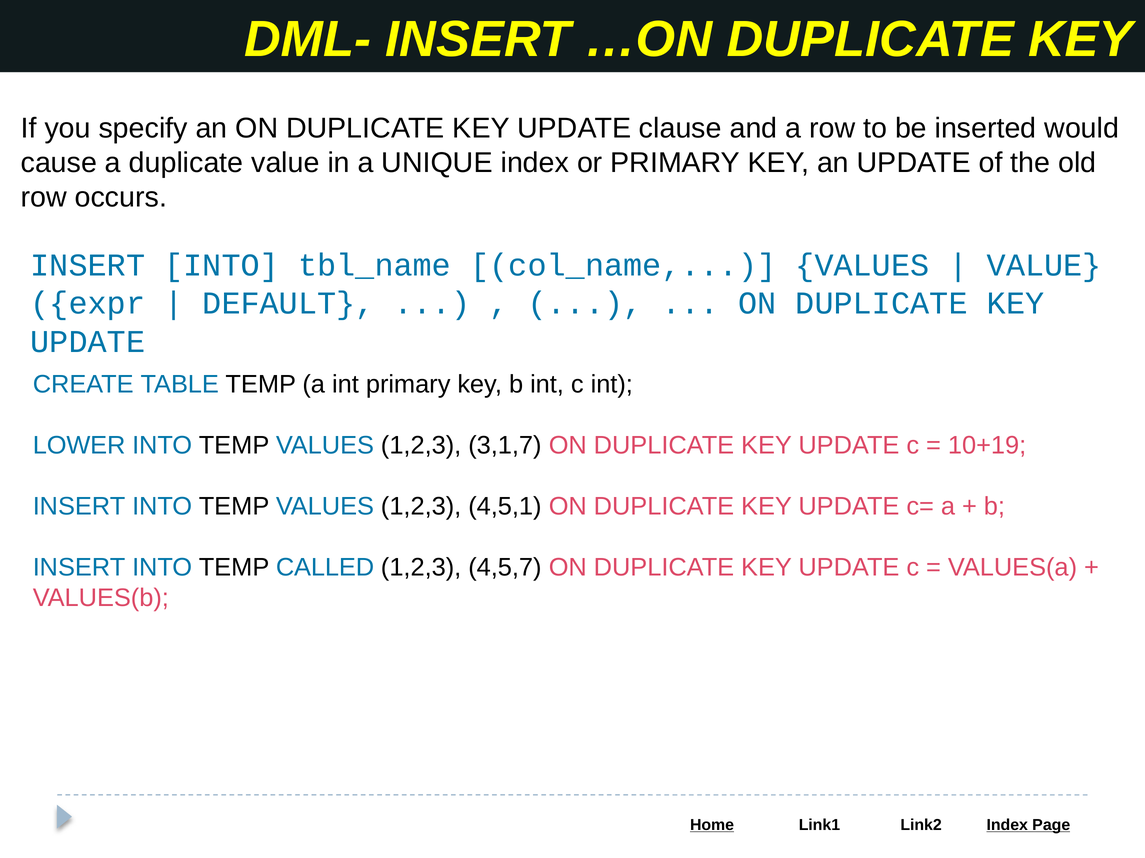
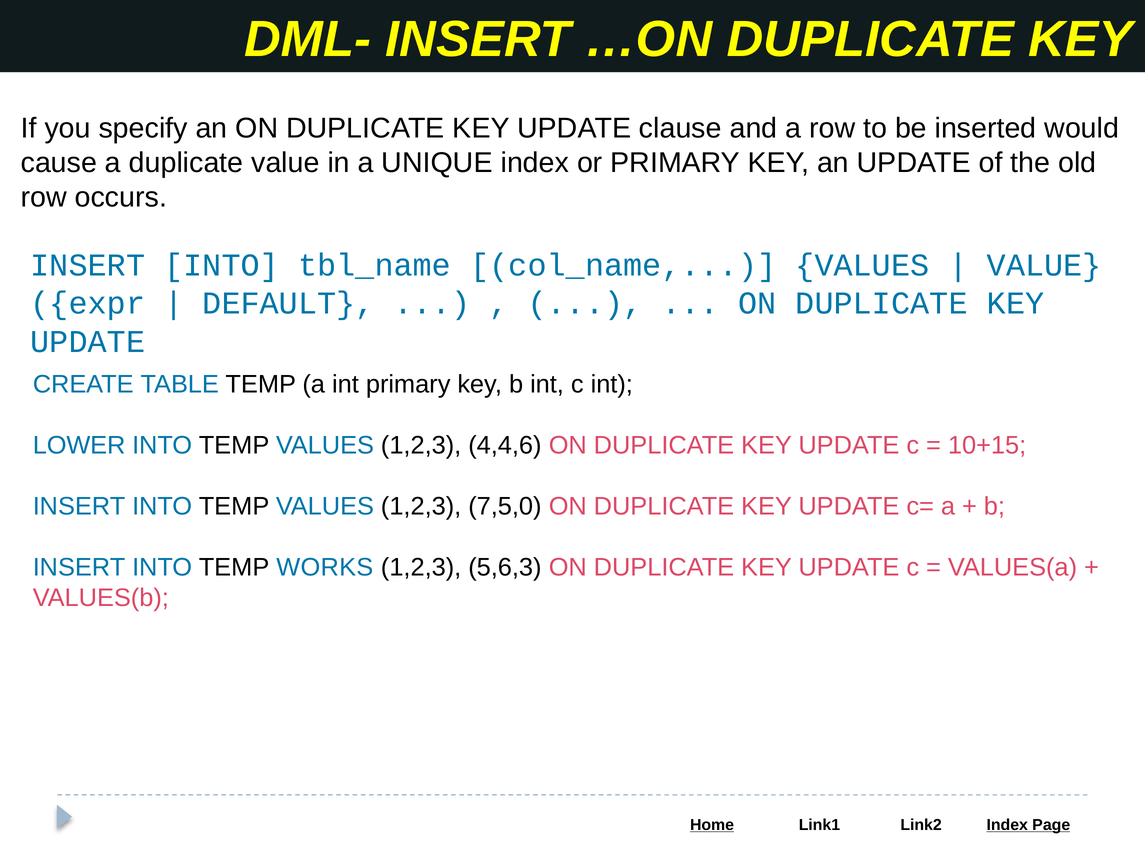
3,1,7: 3,1,7 -> 4,4,6 (505, 446)
10+19: 10+19 -> 10+15 (987, 446)
4,5,1: 4,5,1 -> 7,5,0 (505, 507)
CALLED: CALLED -> WORKS (325, 568)
4,5,7: 4,5,7 -> 5,6,3 (505, 568)
